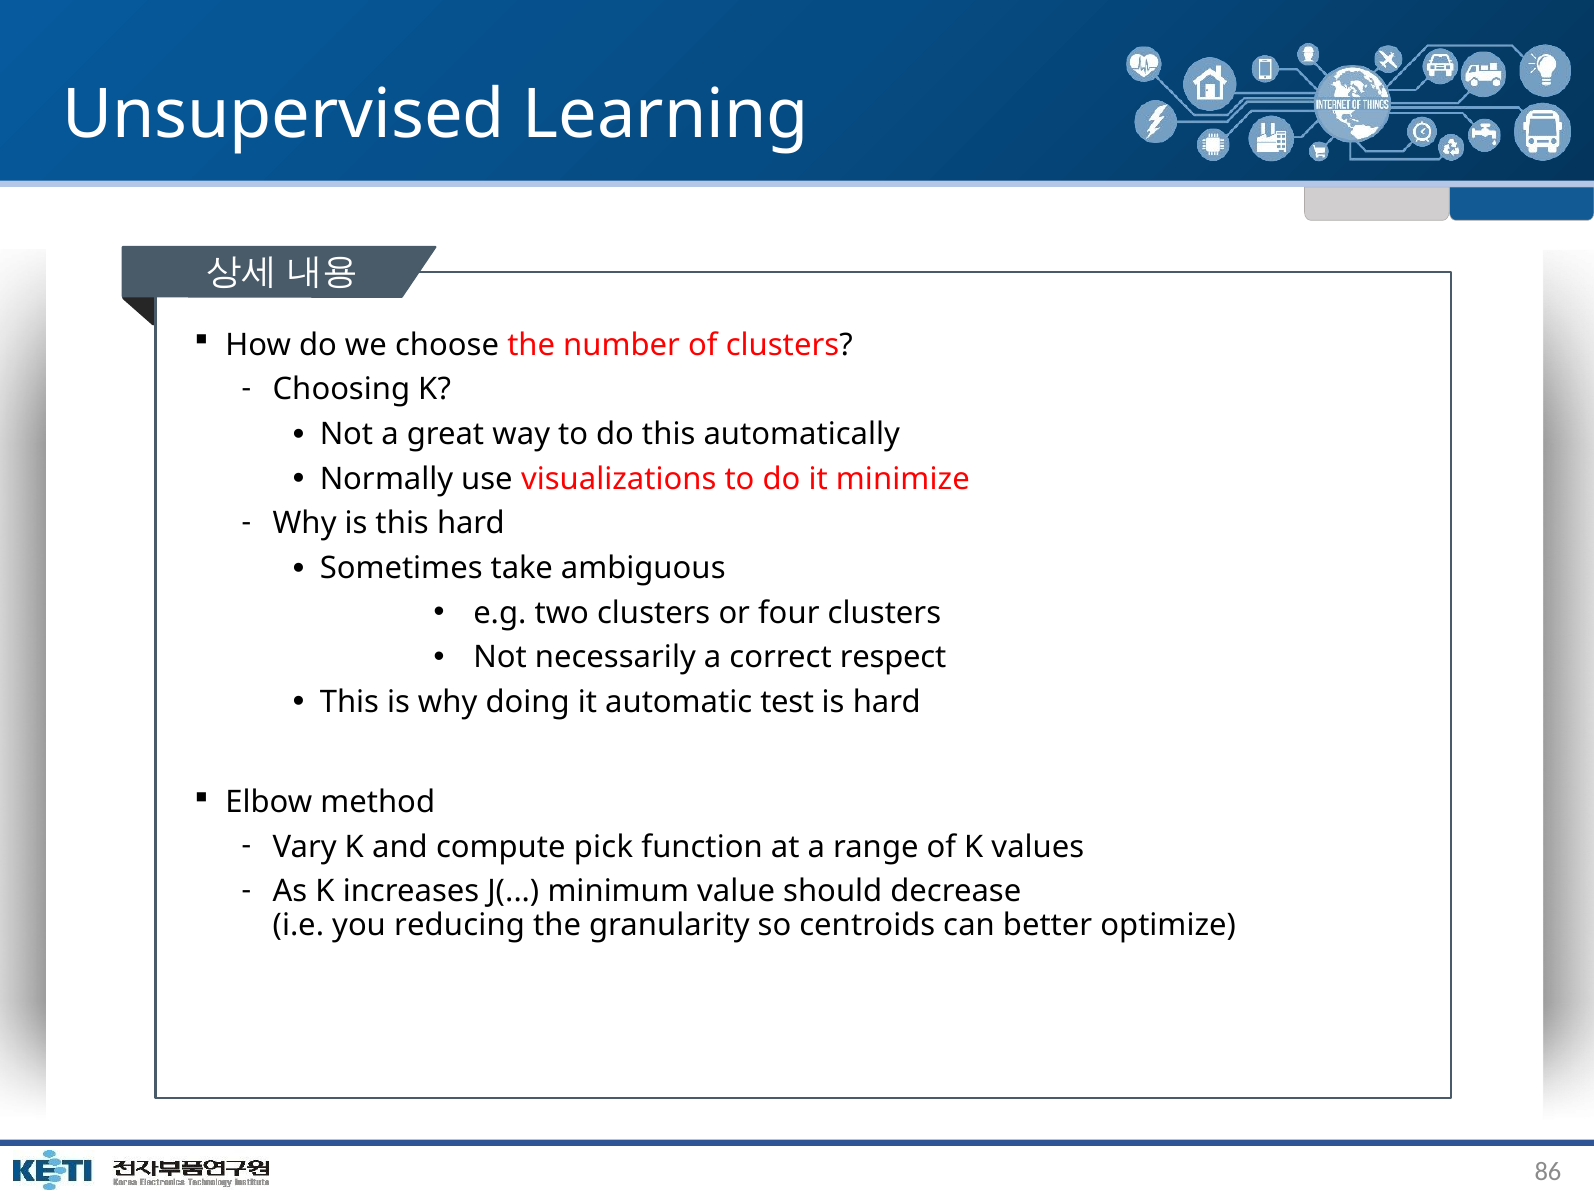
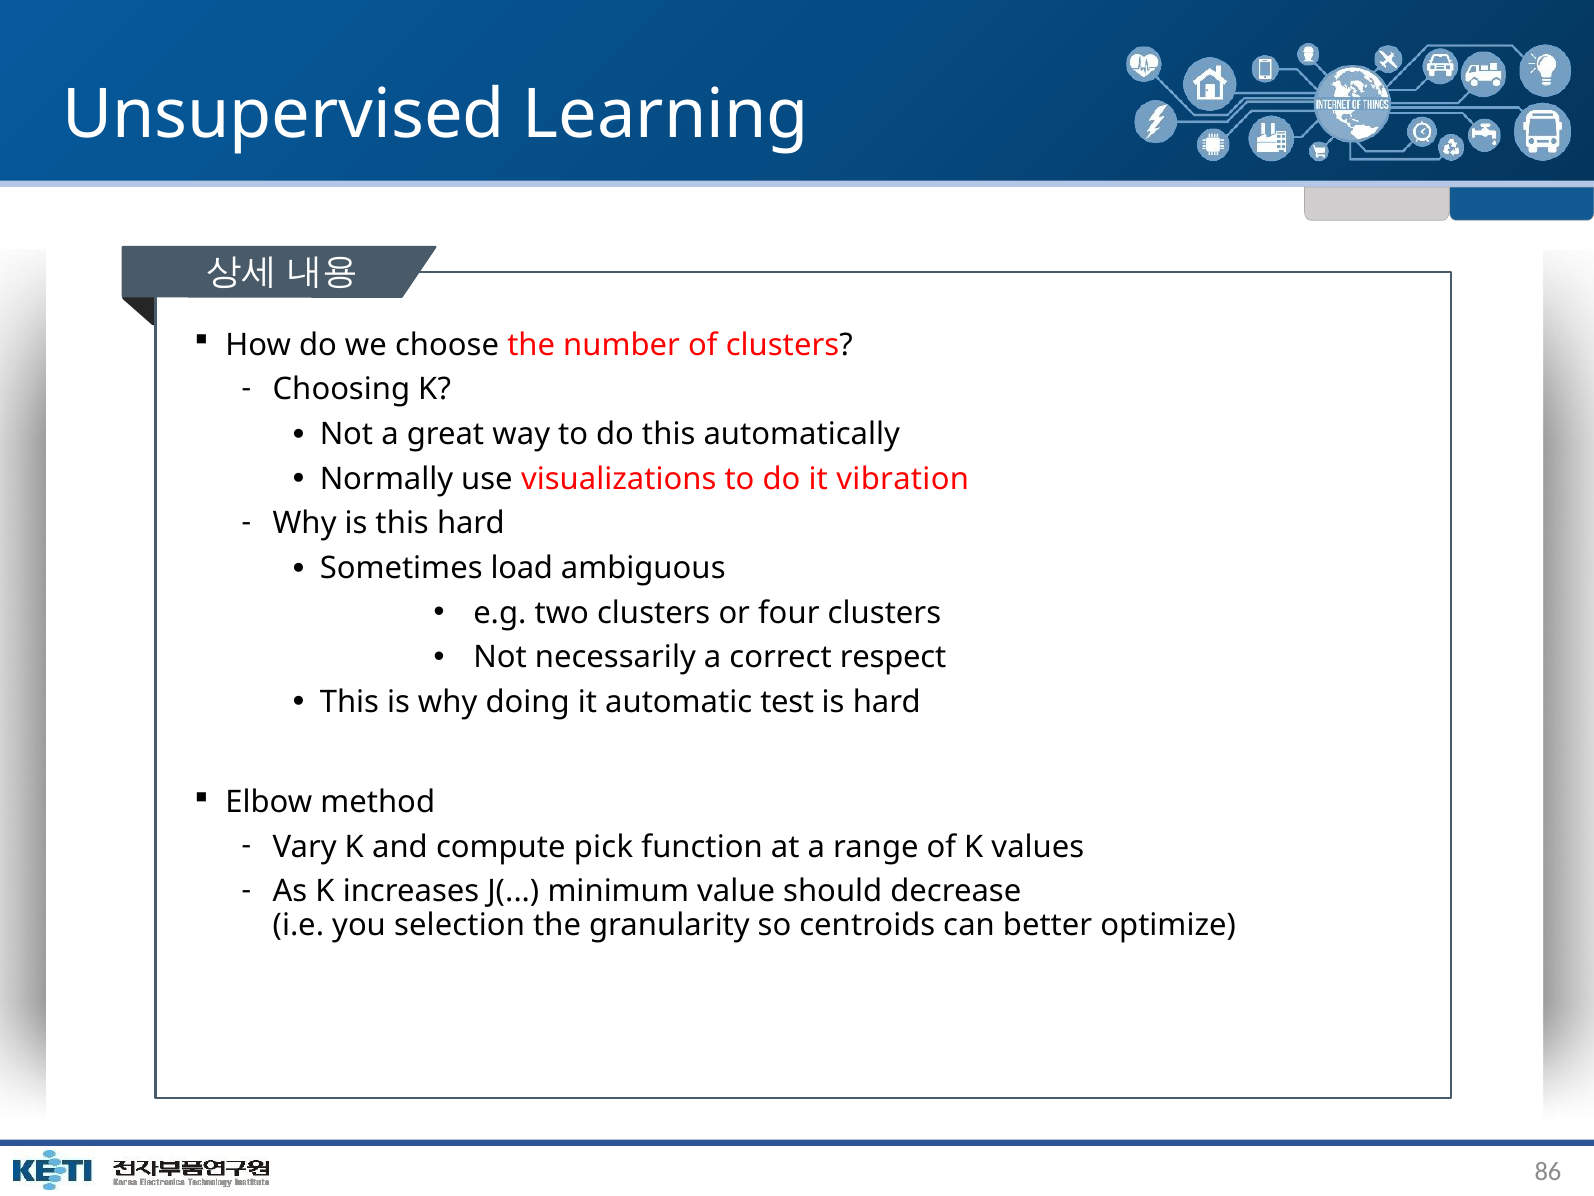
minimize: minimize -> vibration (903, 479)
take: take -> load (522, 568)
reducing: reducing -> selection (460, 925)
